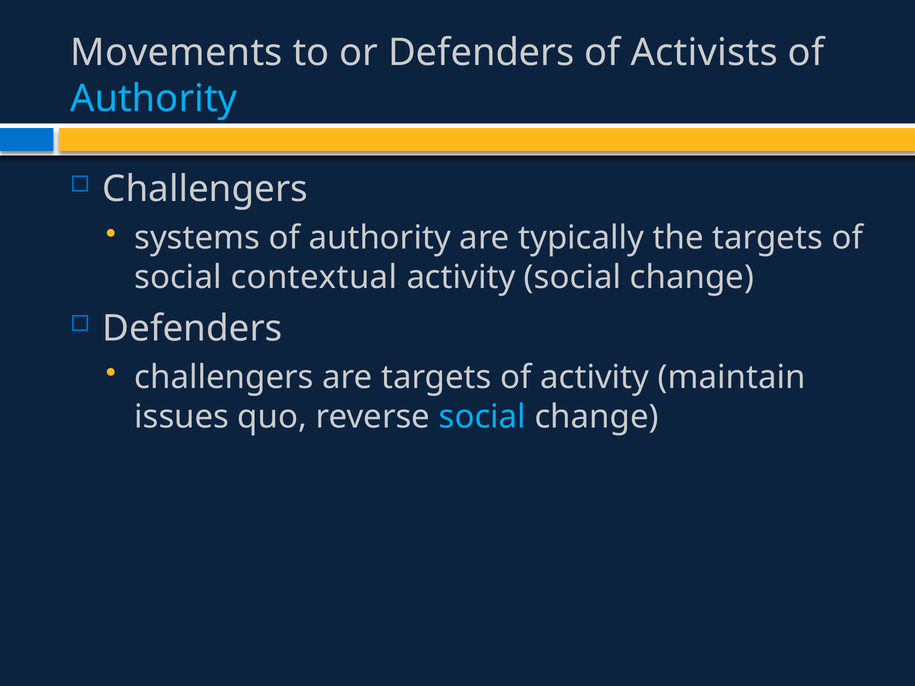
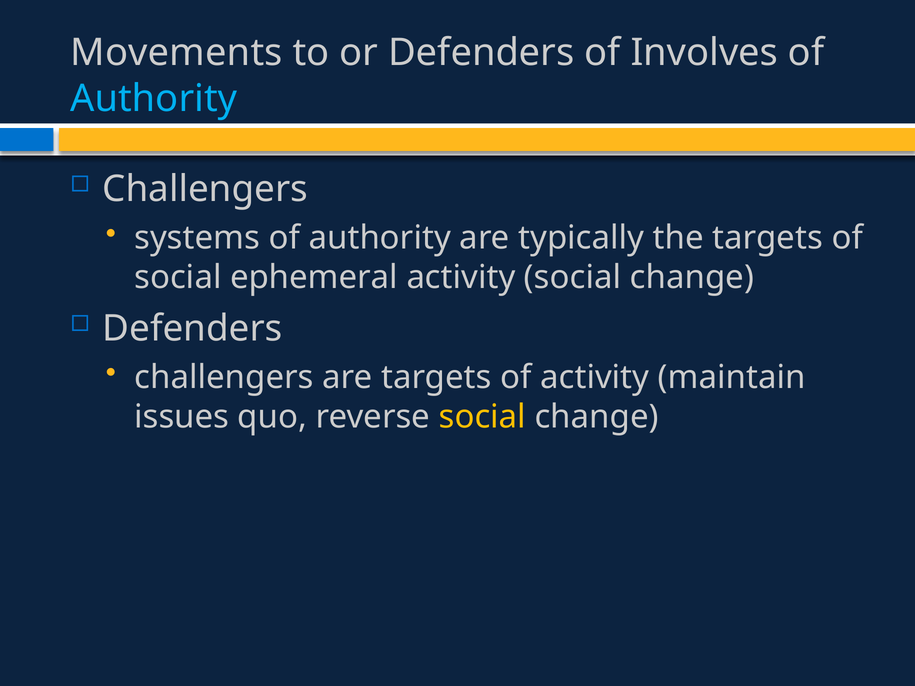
Activists: Activists -> Involves (704, 53)
contextual: contextual -> ephemeral (314, 278)
social colour: light blue -> yellow (482, 417)
